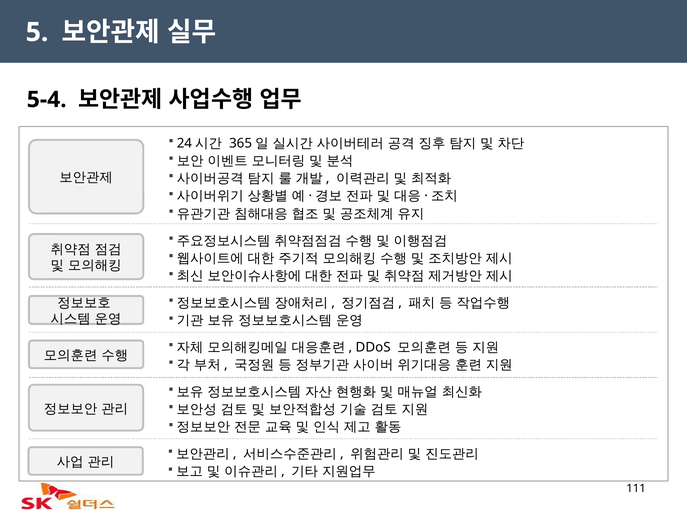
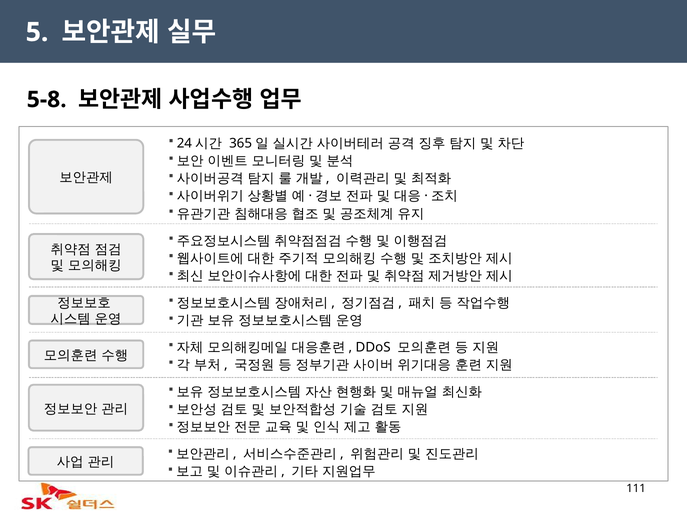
5-4: 5-4 -> 5-8 (47, 100)
